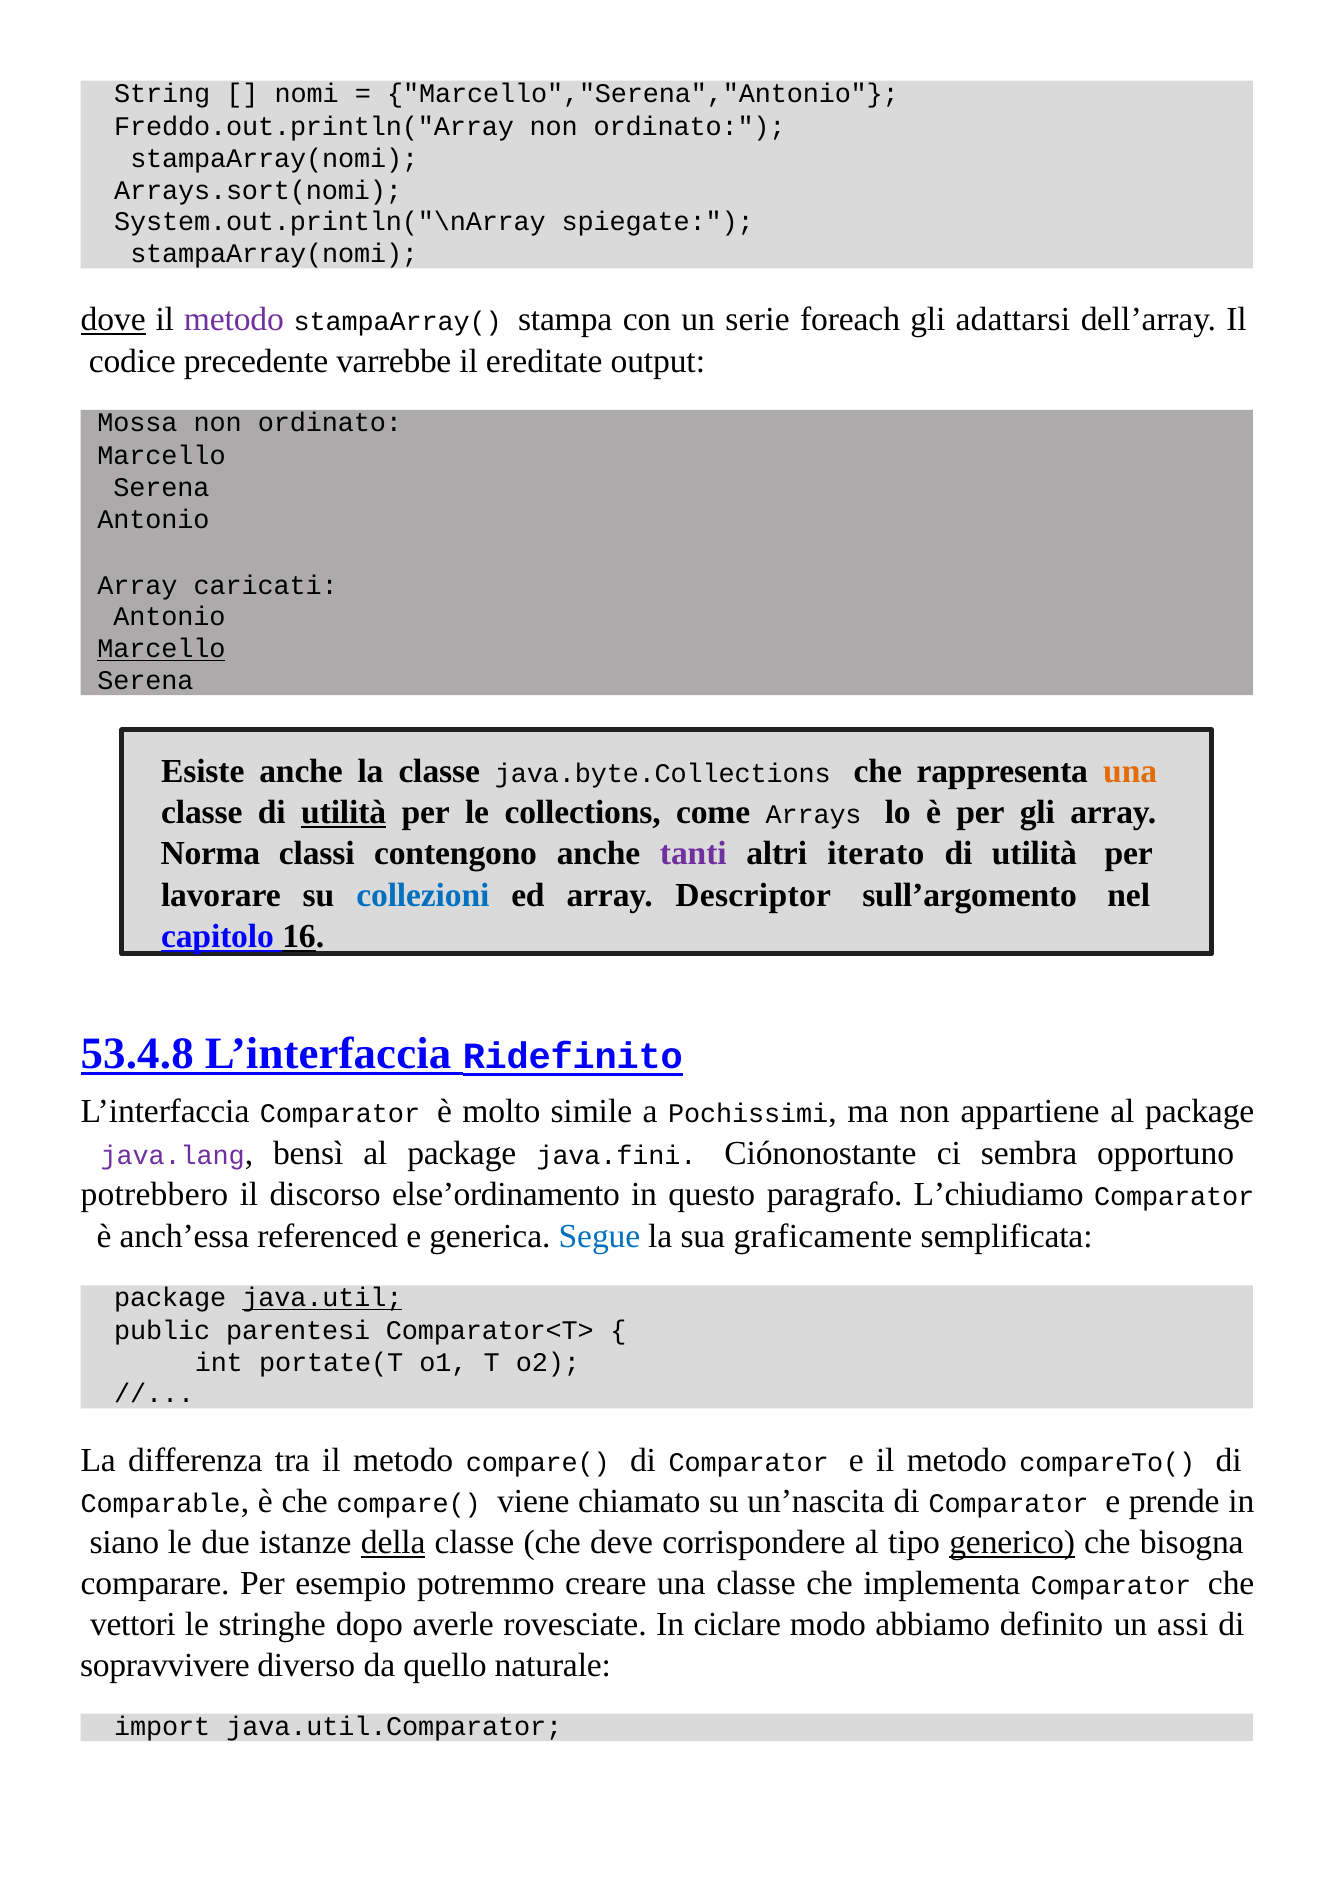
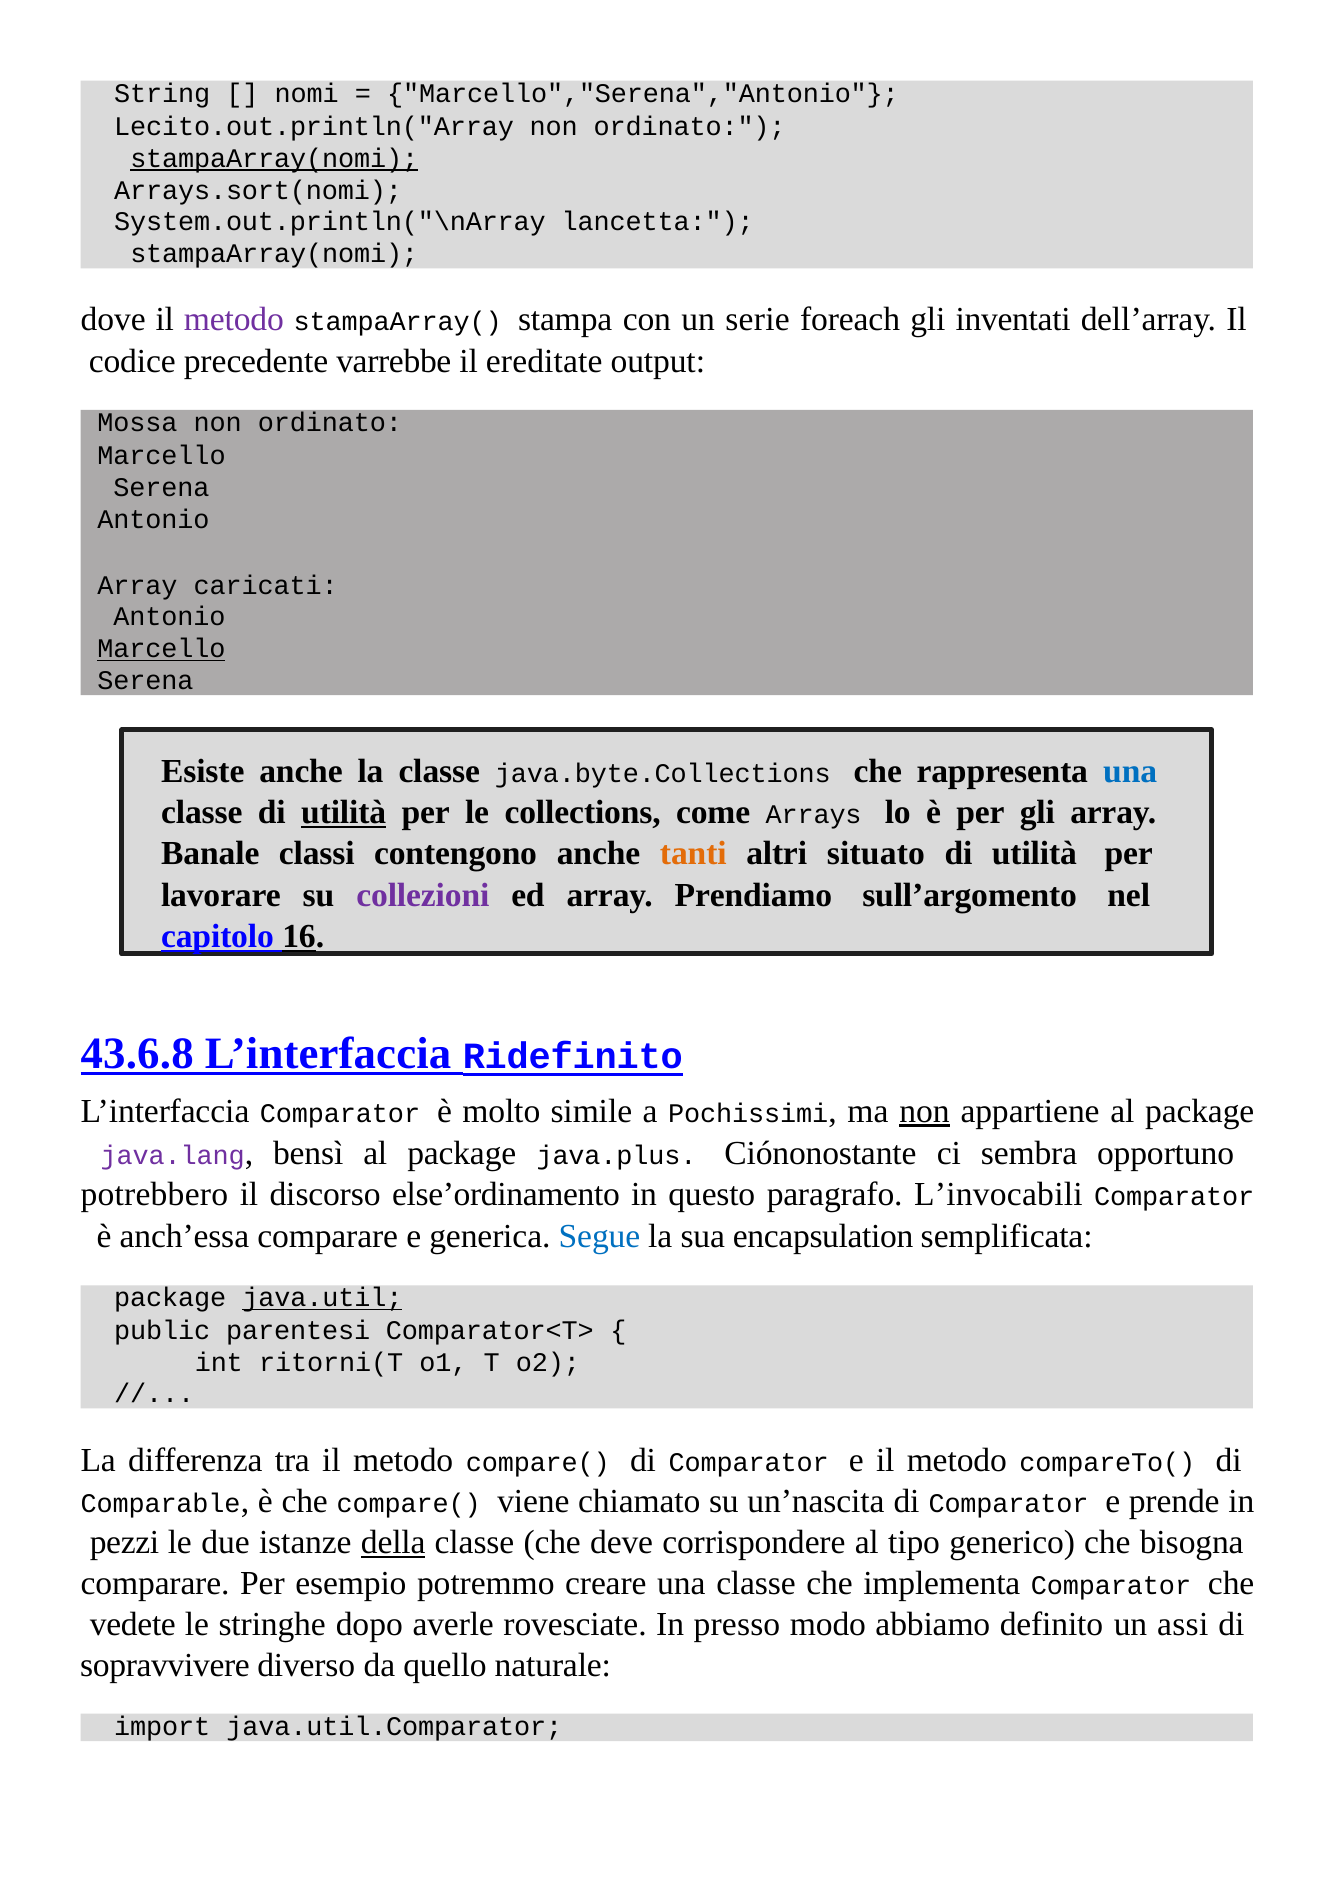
Freddo.out.println("Array: Freddo.out.println("Array -> Lecito.out.println("Array (314, 126)
stampaArray(nomi underline: none -> present (274, 158)
spiegate: spiegate -> lancetta (658, 222)
dove underline: present -> none (113, 320)
adattarsi: adattarsi -> inventati (1013, 320)
una colour: orange -> blue (1130, 771)
Norma: Norma -> Banale (210, 854)
tanti colour: purple -> orange (693, 854)
iterato: iterato -> situato (876, 854)
collezioni colour: blue -> purple (423, 895)
Descriptor: Descriptor -> Prendiamo (753, 895)
53.4.8: 53.4.8 -> 43.6.8 (137, 1053)
non underline: none -> present (924, 1111)
java.fini: java.fini -> java.plus (617, 1155)
L’chiudiamo: L’chiudiamo -> L’invocabili (998, 1195)
anch’essa referenced: referenced -> comparare (328, 1236)
graficamente: graficamente -> encapsulation (823, 1236)
portate(T: portate(T -> ritorni(T (331, 1362)
siano: siano -> pezzi (124, 1542)
generico underline: present -> none (1012, 1542)
vettori: vettori -> vedete (133, 1624)
ciclare: ciclare -> presso (737, 1624)
